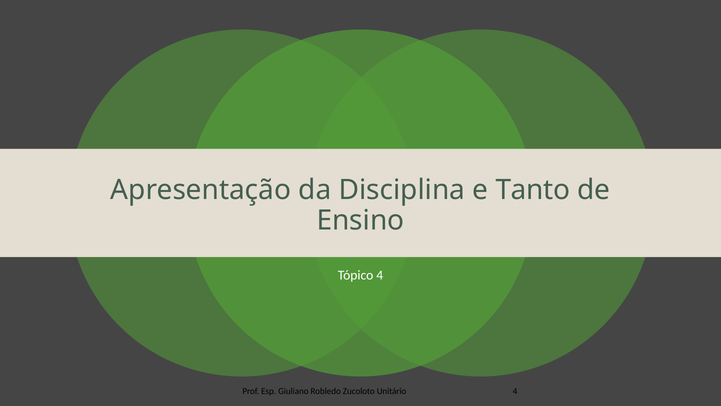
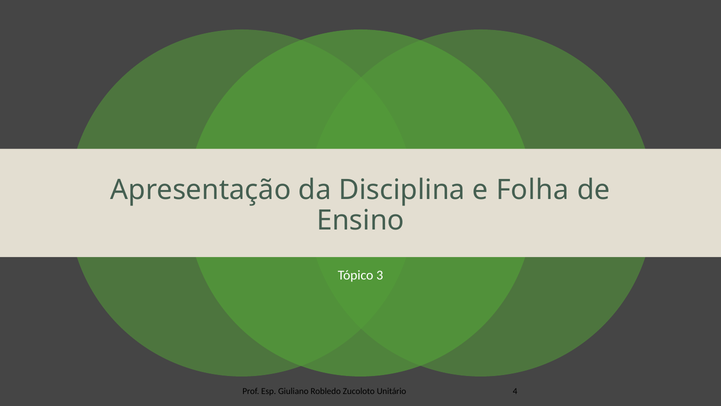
Tanto: Tanto -> Folha (533, 190)
Tópico 4: 4 -> 3 (380, 275)
